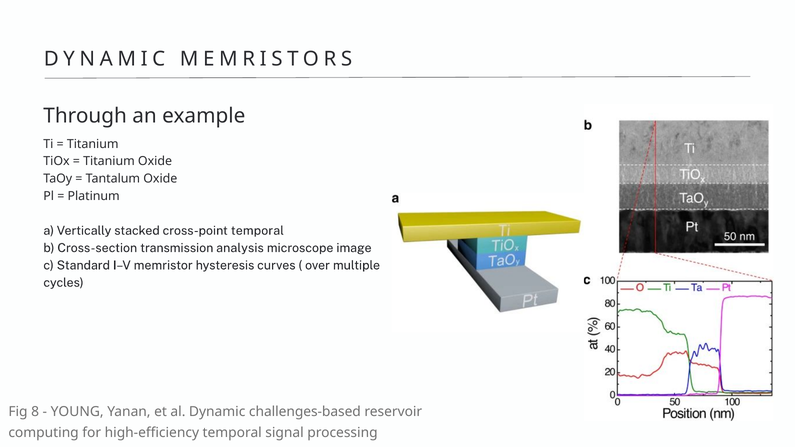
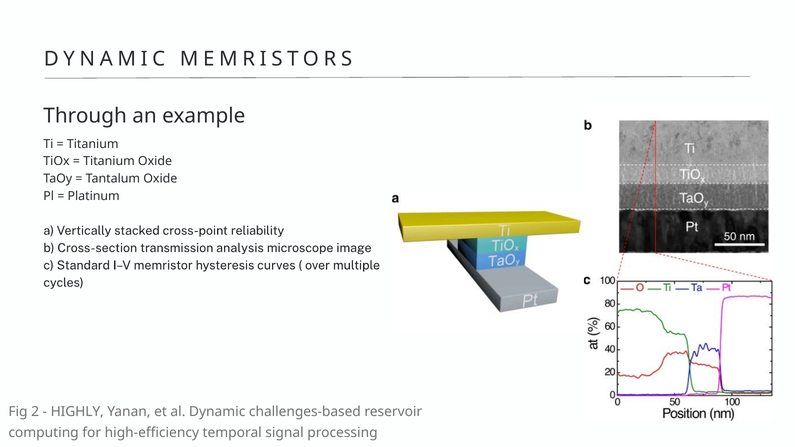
cross-point temporal: temporal -> reliability (257, 231)
8: 8 -> 2 (35, 412)
YOUNG: YOUNG -> HIGHLY (77, 412)
